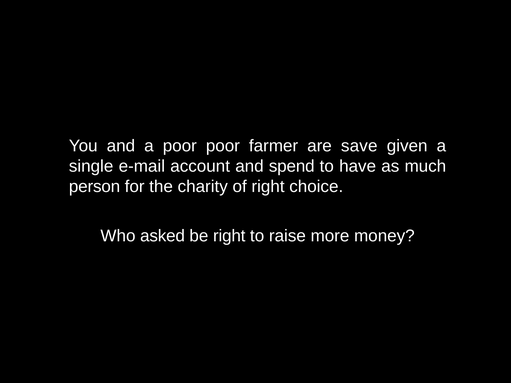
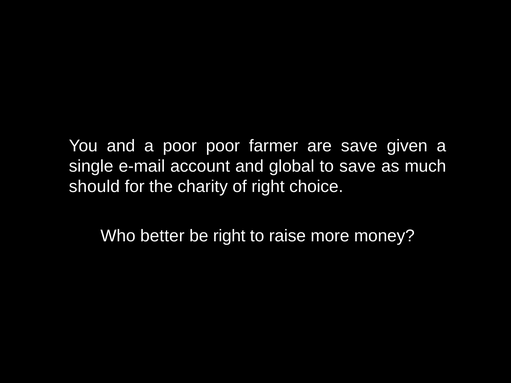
spend: spend -> global (292, 166)
to have: have -> save (358, 166)
person: person -> should (94, 187)
asked: asked -> better (162, 236)
